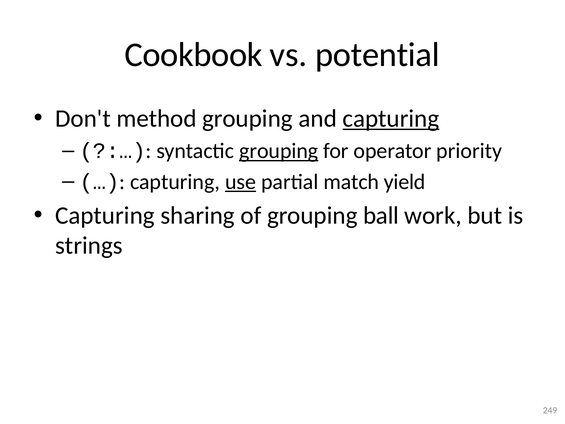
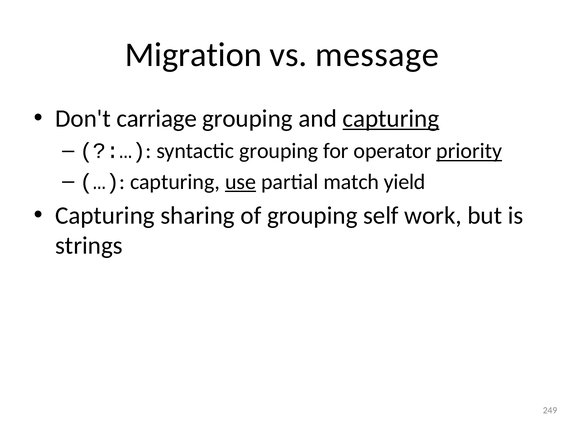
Cookbook: Cookbook -> Migration (193, 55)
potential: potential -> message (377, 55)
method: method -> carriage (157, 119)
grouping underline: present -> none (279, 151)
priority underline: none -> present (469, 151)
ball: ball -> self (381, 215)
